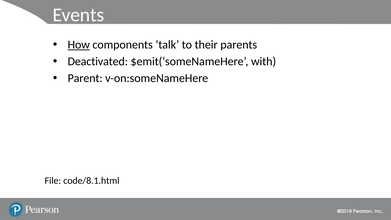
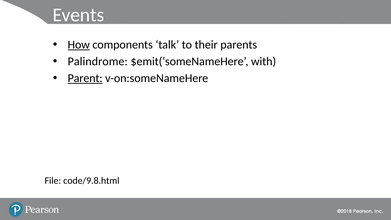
Deactivated: Deactivated -> Palindrome (98, 62)
Parent underline: none -> present (85, 78)
code/8.1.html: code/8.1.html -> code/9.8.html (91, 181)
